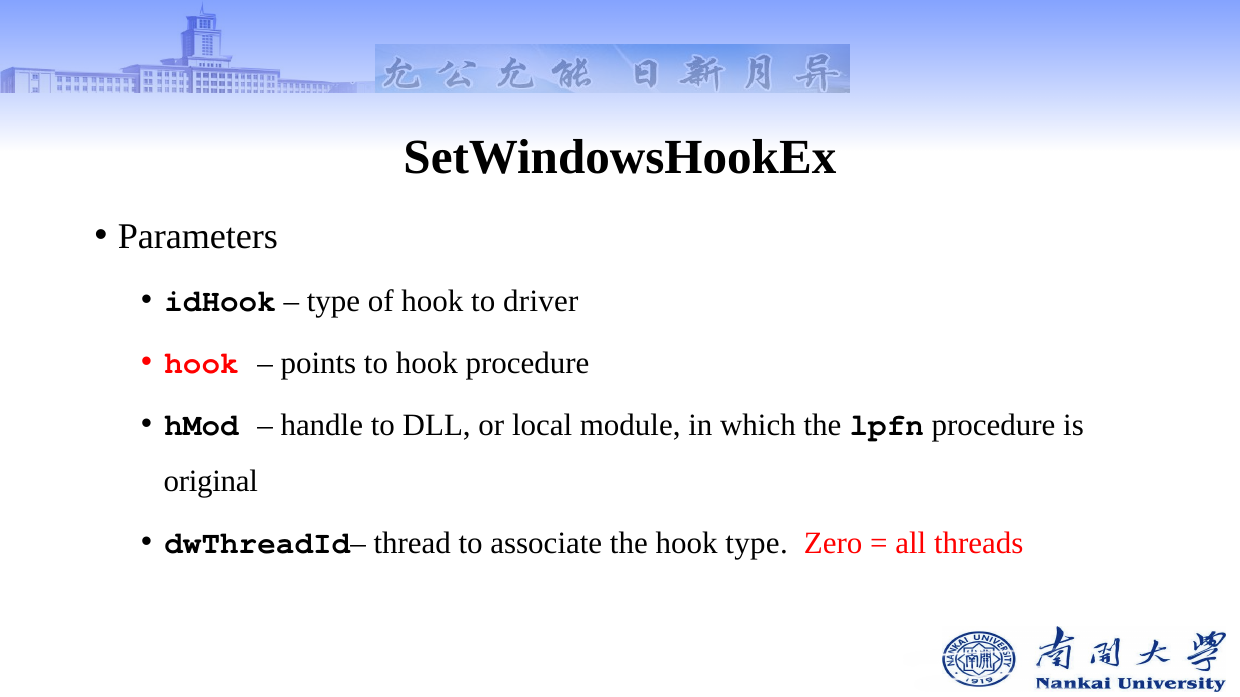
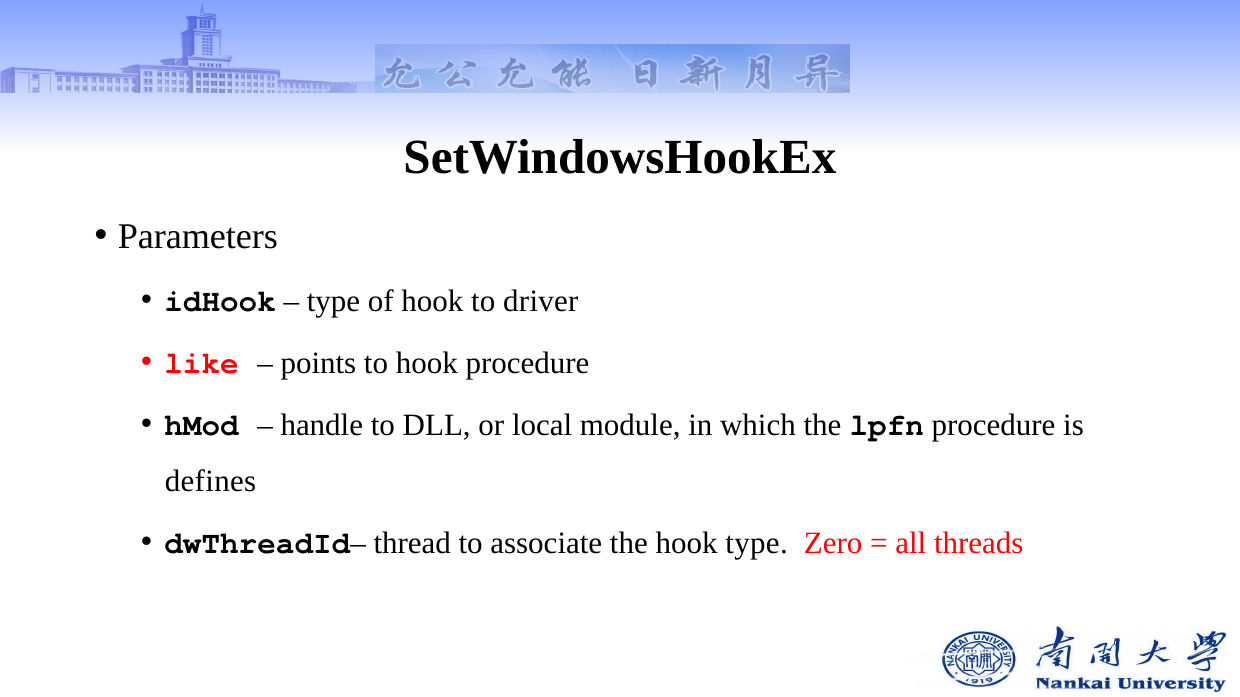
hook: hook -> like (202, 364)
original: original -> defines (211, 482)
